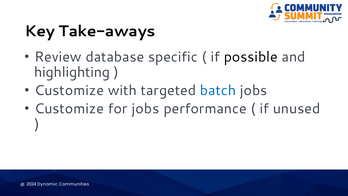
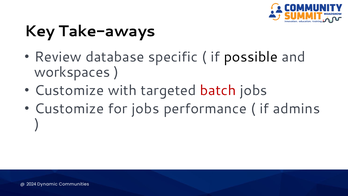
highlighting: highlighting -> workspaces (72, 72)
batch colour: blue -> red (218, 90)
unused: unused -> admins (296, 109)
